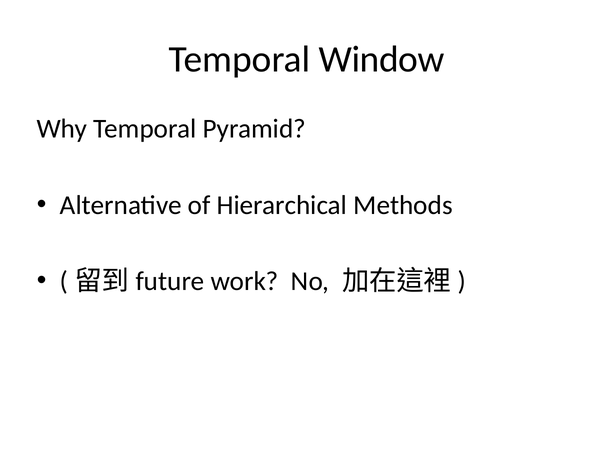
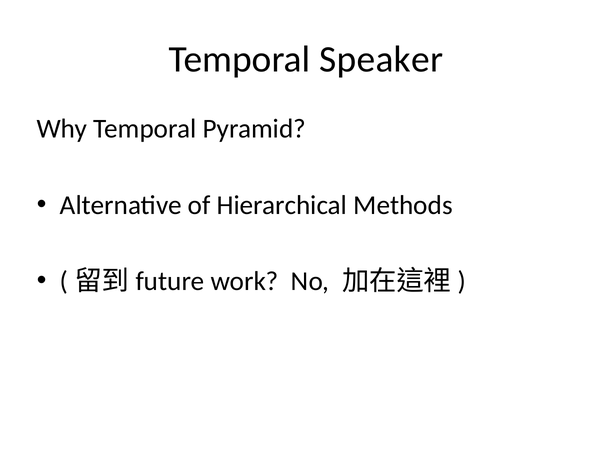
Window: Window -> Speaker (381, 59)
